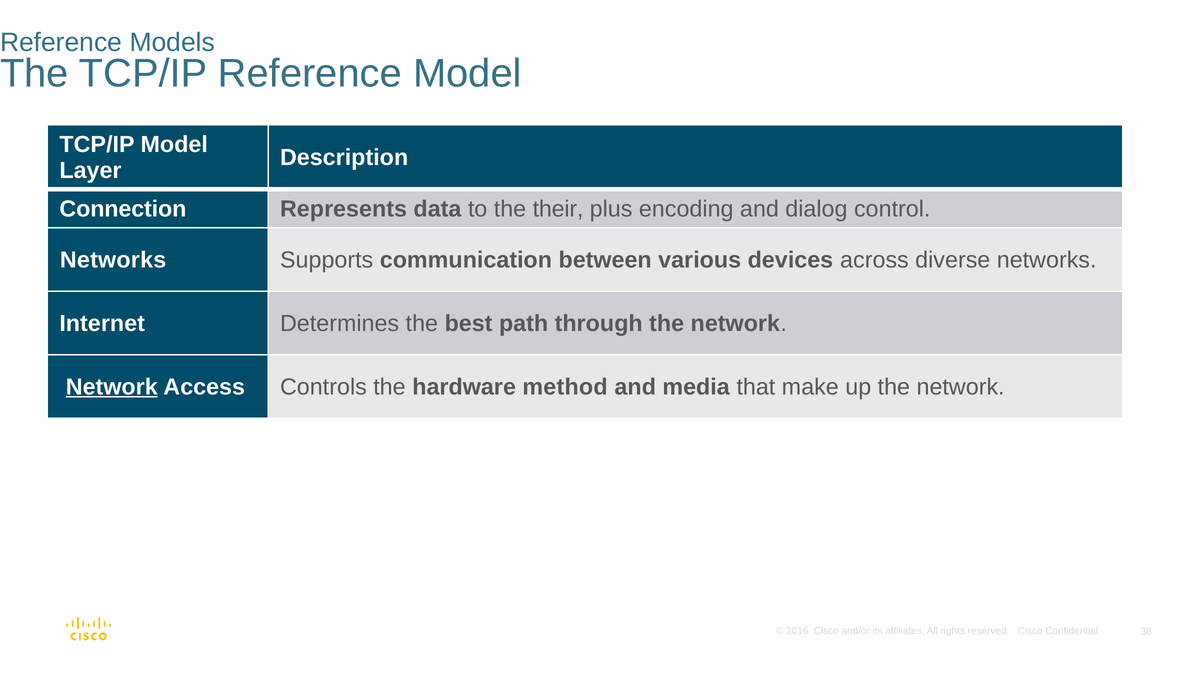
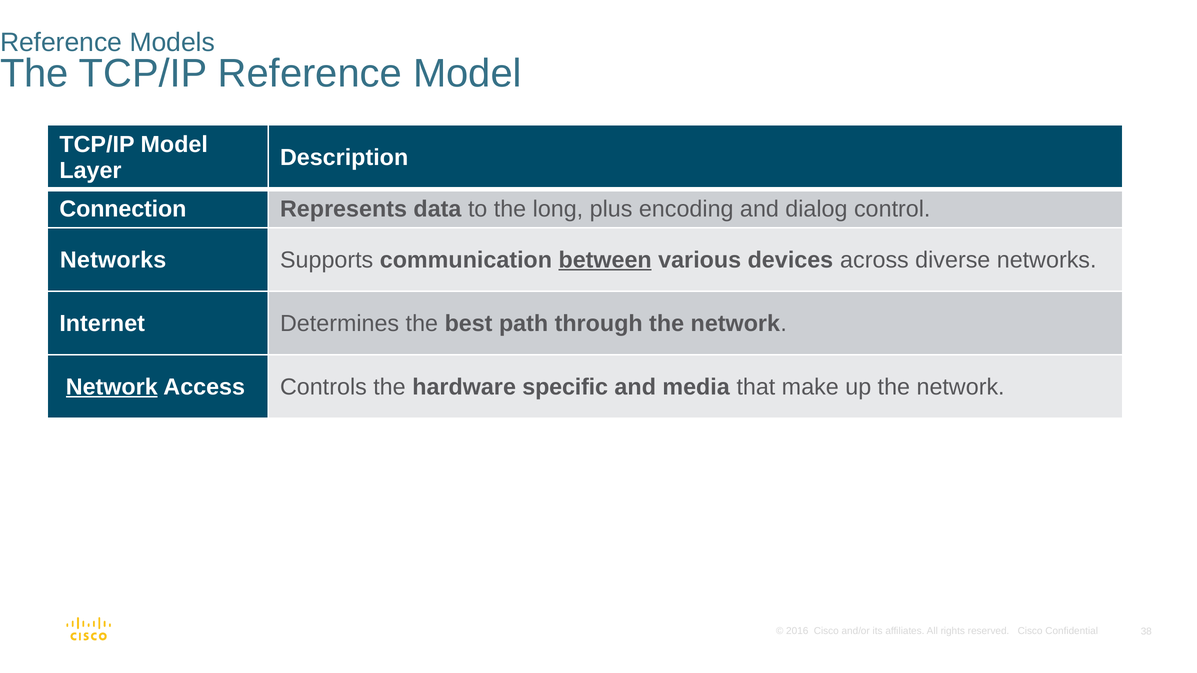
their: their -> long (558, 209)
between underline: none -> present (605, 260)
method: method -> specific (565, 387)
